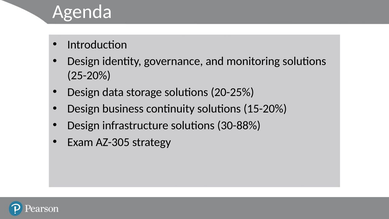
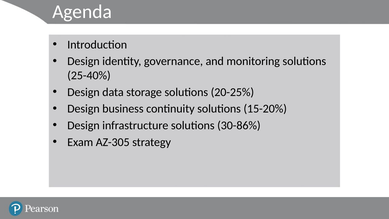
25-20%: 25-20% -> 25-40% (89, 75)
30-88%: 30-88% -> 30-86% (239, 125)
